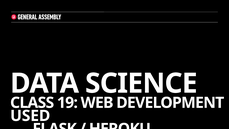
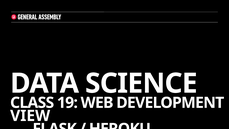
USED: USED -> VIEW (30, 115)
